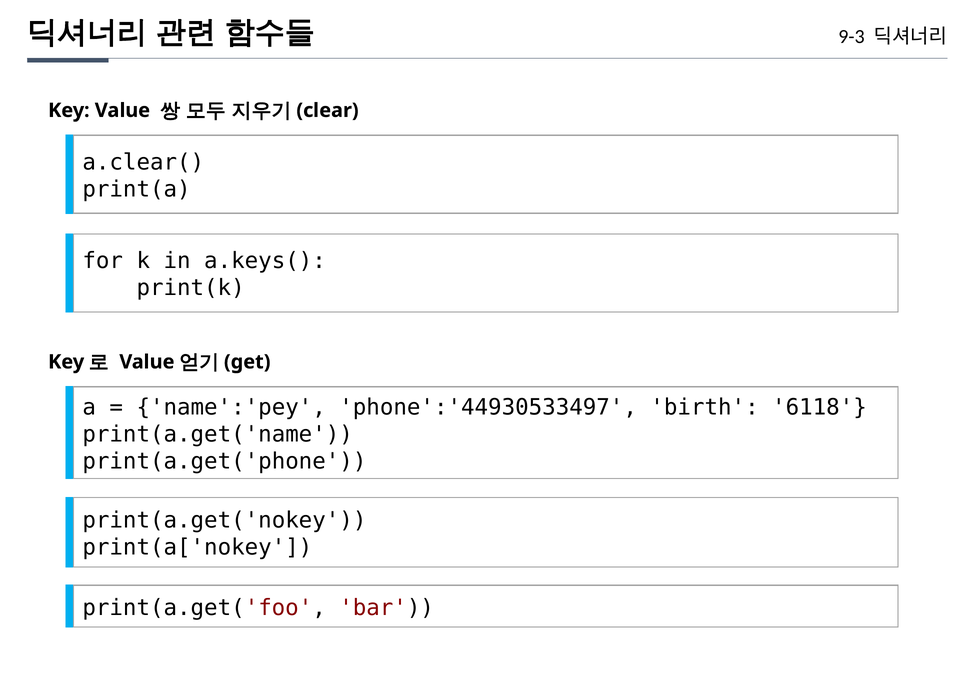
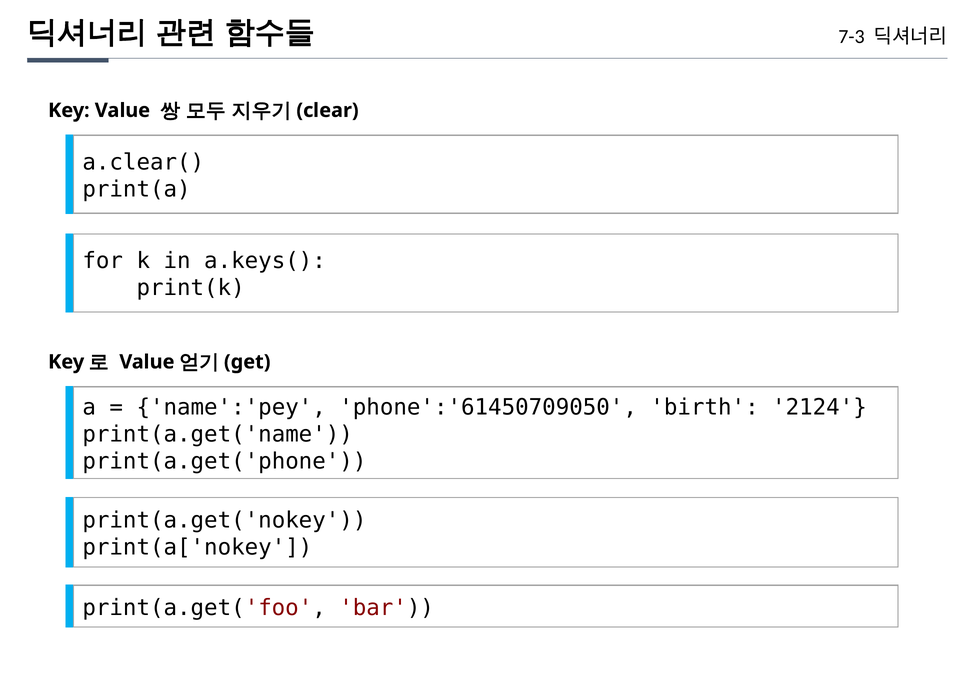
9-3: 9-3 -> 7-3 (851, 37)
phone':'44930533497: phone':'44930533497 -> phone':'61450709050 (488, 407)
6118: 6118 -> 2124 (819, 407)
